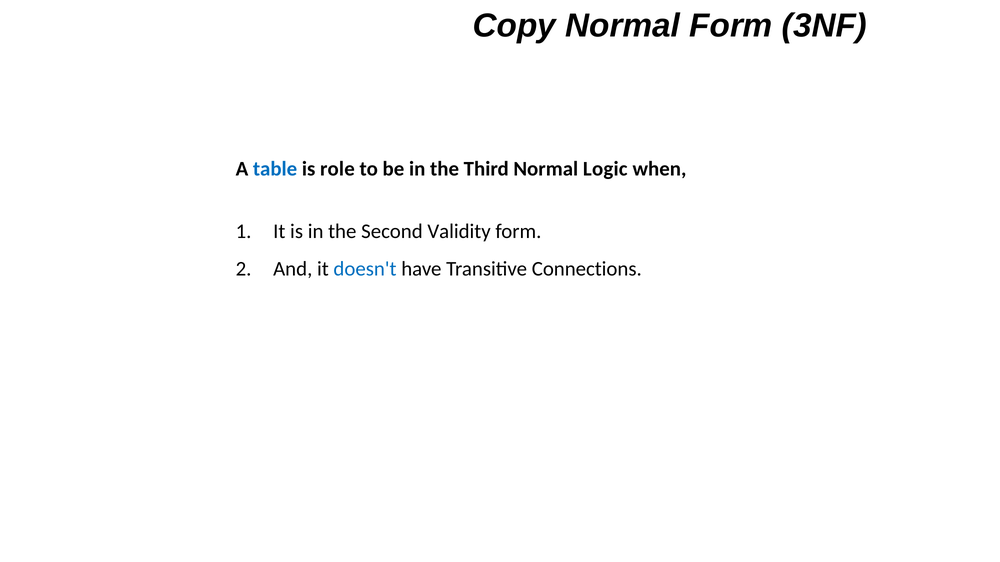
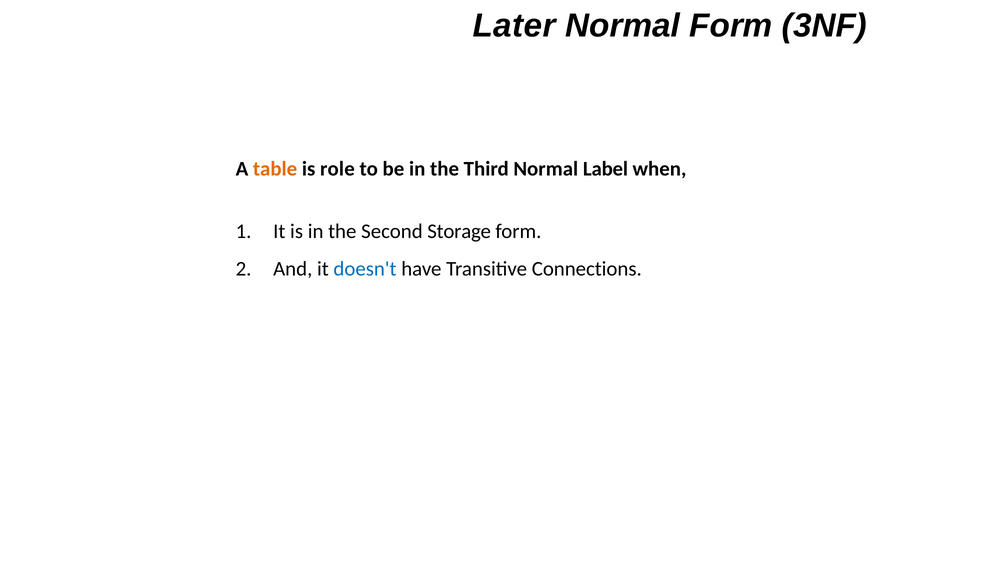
Copy: Copy -> Later (514, 26)
table colour: blue -> orange (275, 169)
Logic: Logic -> Label (605, 169)
Validity: Validity -> Storage (459, 231)
